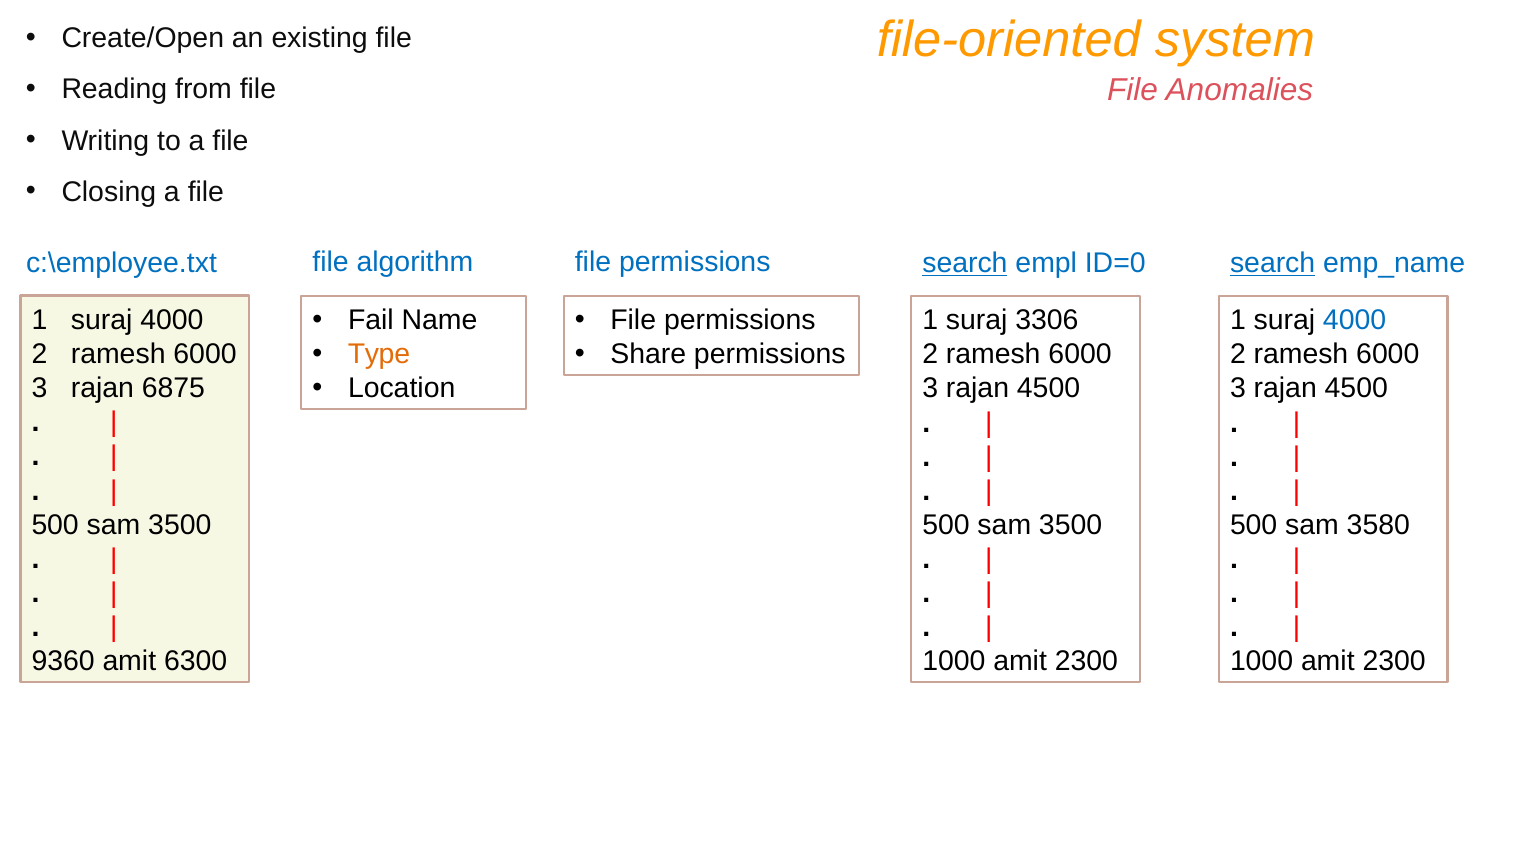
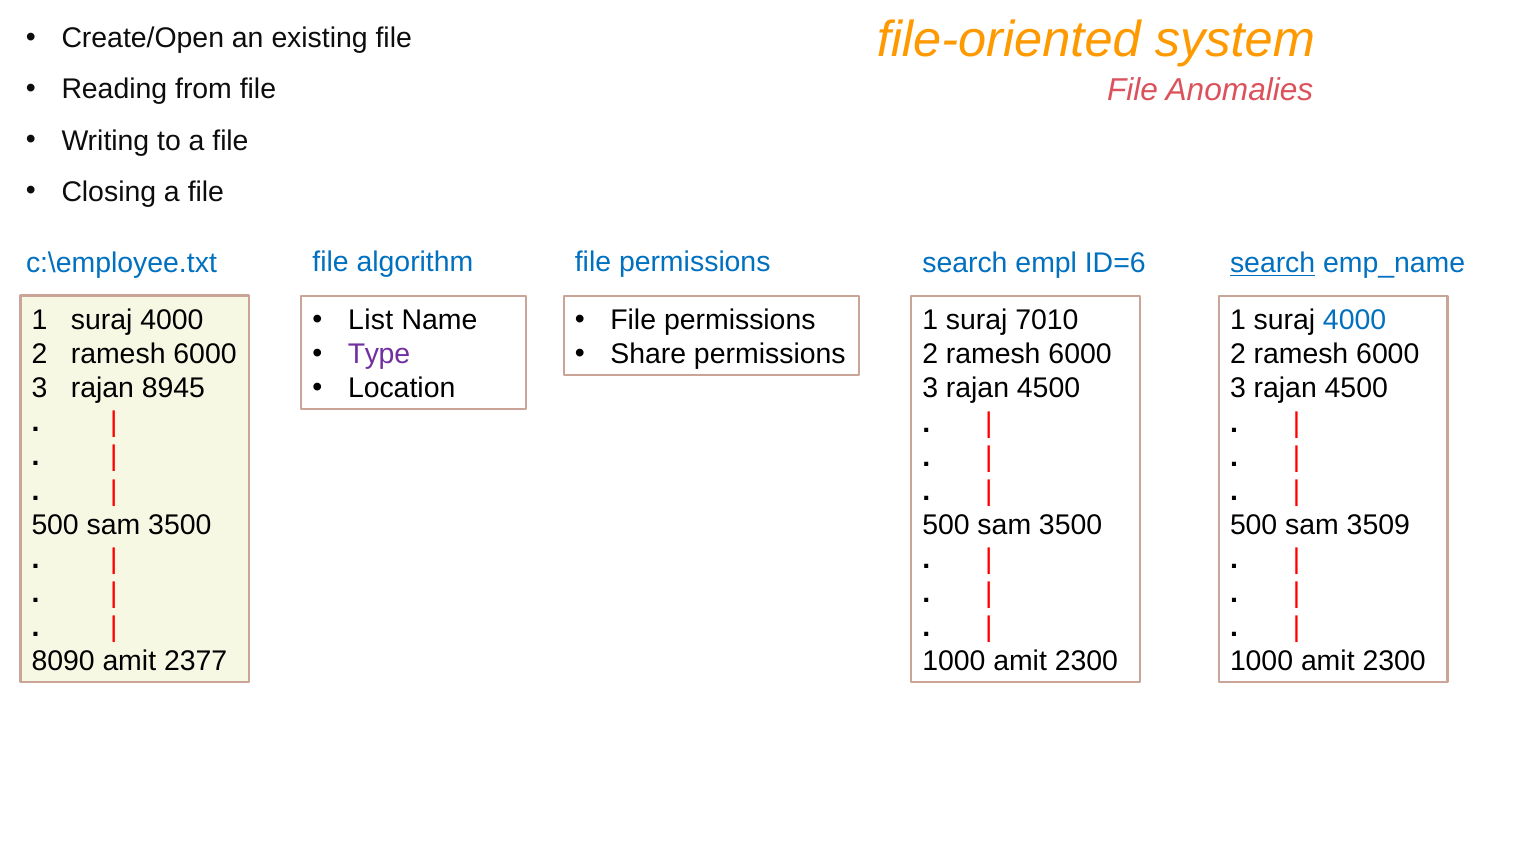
search underline: present -> none (965, 263)
ID=0: ID=0 -> ID=6 (1115, 263)
Fail: Fail -> List (371, 320)
3306: 3306 -> 7010 (1047, 320)
Type colour: orange -> purple (379, 354)
6875: 6875 -> 8945 (173, 388)
3580: 3580 -> 3509 (1378, 525)
9360: 9360 -> 8090 (63, 661)
6300: 6300 -> 2377 (196, 661)
